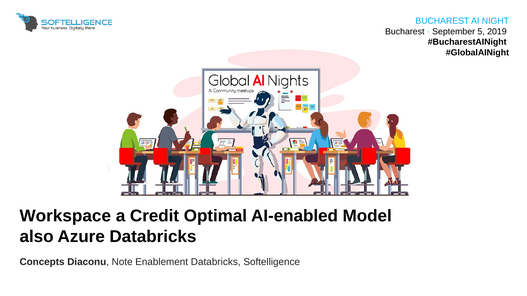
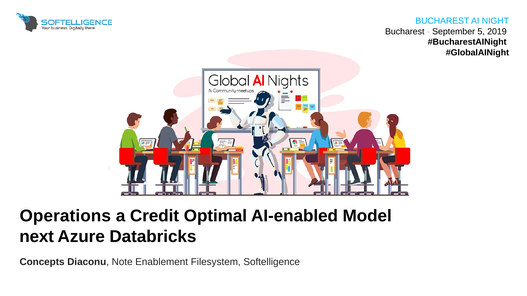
Workspace: Workspace -> Operations (65, 216)
also: also -> next (37, 237)
Enablement Databricks: Databricks -> Filesystem (216, 262)
